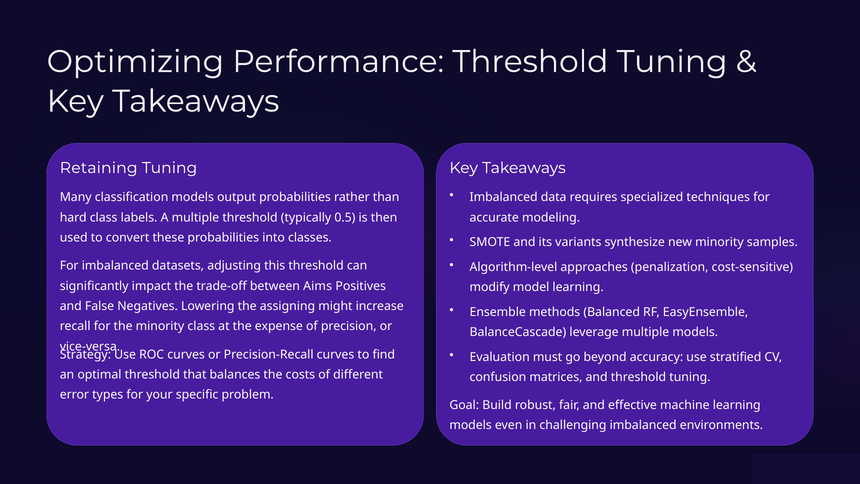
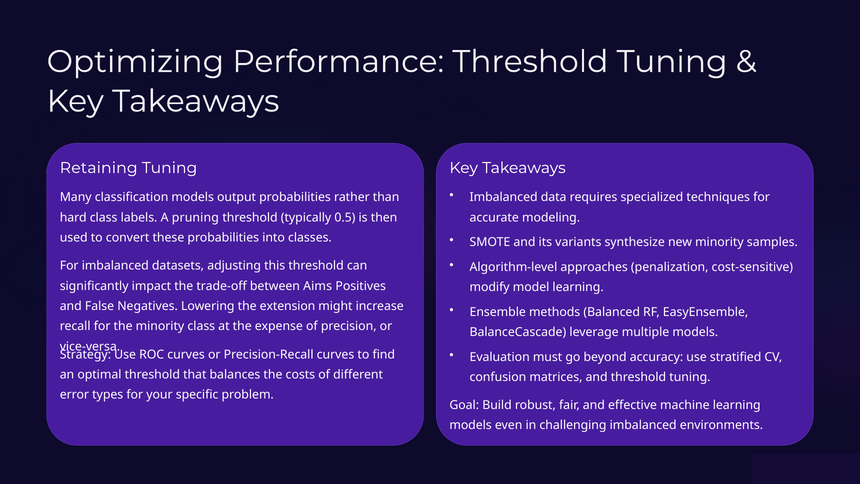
A multiple: multiple -> pruning (195, 217)
assigning: assigning -> extension (288, 306)
